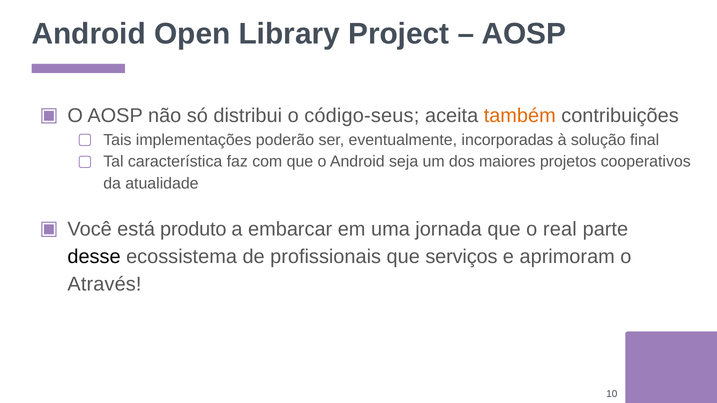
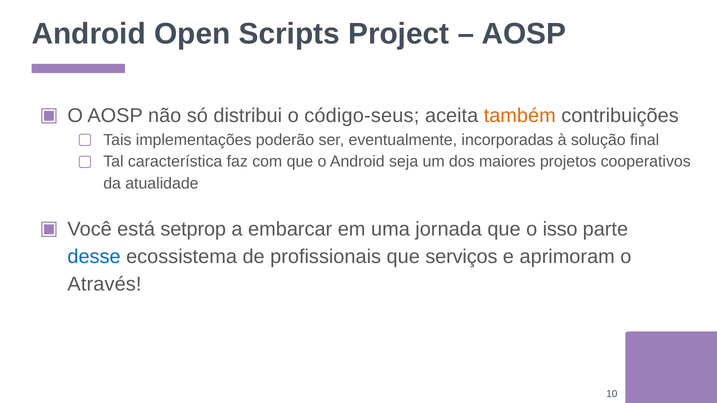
Library: Library -> Scripts (289, 34)
produto: produto -> setprop (193, 229)
real: real -> isso (560, 229)
desse colour: black -> blue (94, 257)
